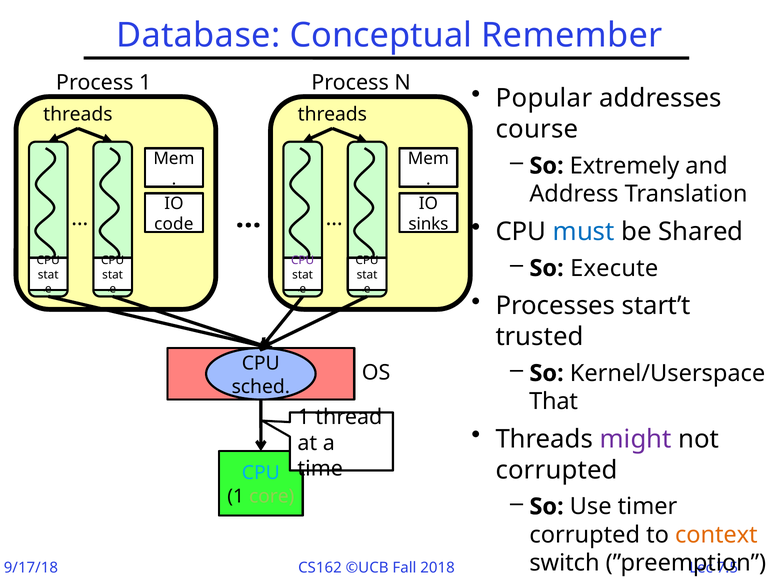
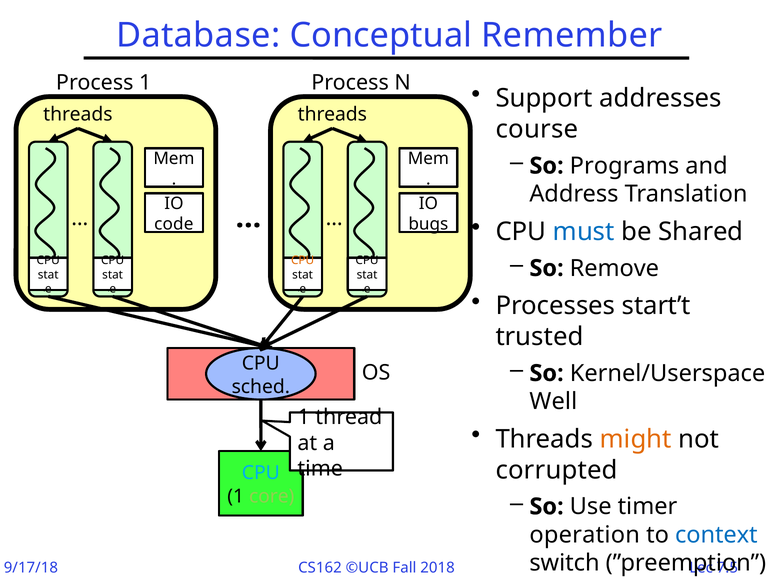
Popular: Popular -> Support (544, 98)
Extremely: Extremely -> Programs (624, 166)
sinks: sinks -> bugs (428, 224)
Execute: Execute -> Remove (614, 268)
CPU colour: purple -> orange (303, 260)
That: That -> Well (553, 401)
might colour: purple -> orange (636, 439)
corrupted: corrupted -> operation (585, 535)
context colour: orange -> blue (716, 535)
